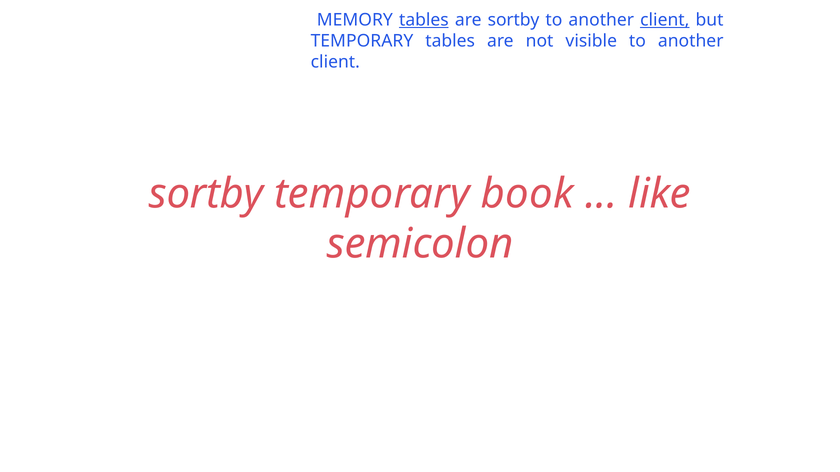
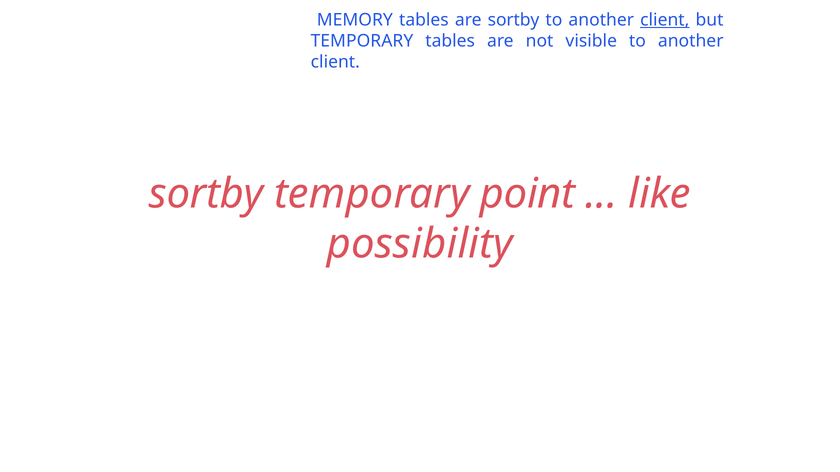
tables underline: present -> none (424, 20)
book: book -> point (528, 194)
semicolon: semicolon -> possibility (420, 244)
